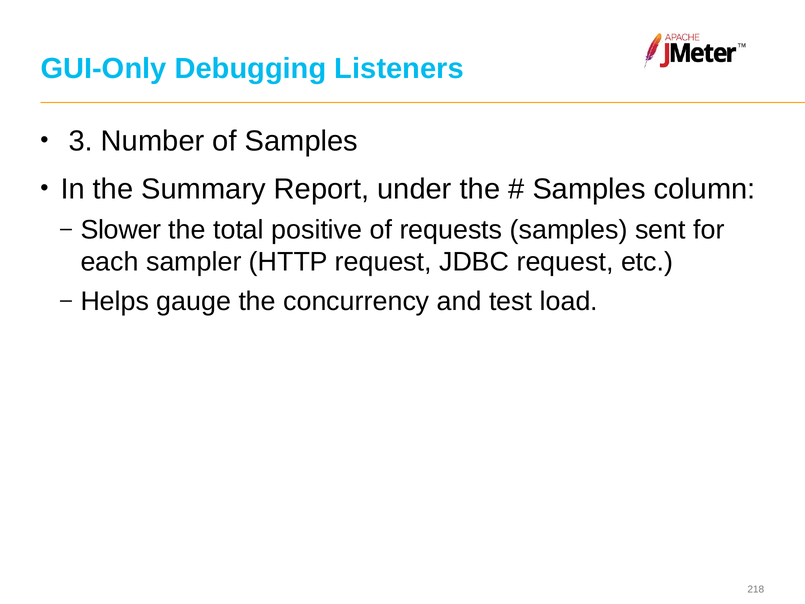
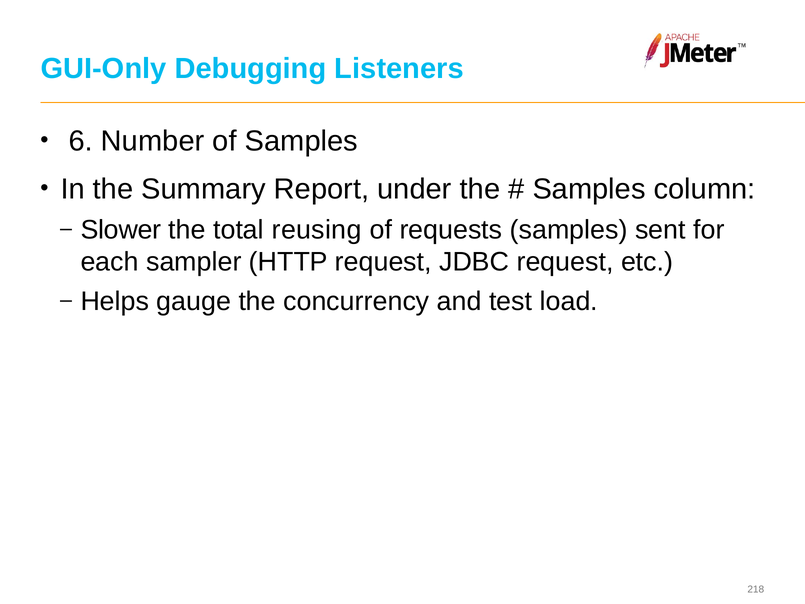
3: 3 -> 6 (81, 141)
positive: positive -> reusing (317, 230)
